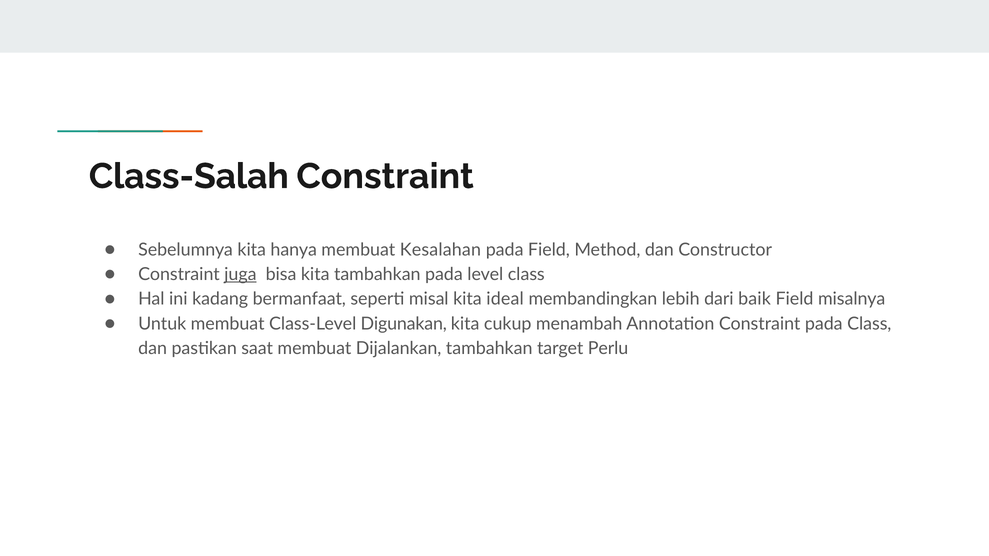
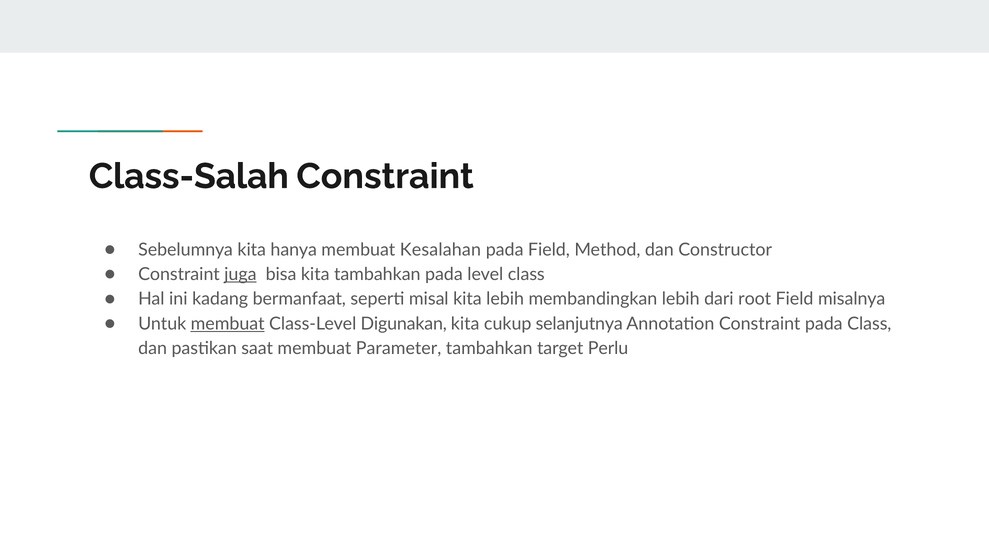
kita ideal: ideal -> lebih (505, 299)
baik: baik -> root (755, 299)
membuat underline: none -> present (228, 324)
menambah: menambah -> selanjutnya (579, 324)
Dijalankan: Dijalankan -> Parameter (399, 349)
